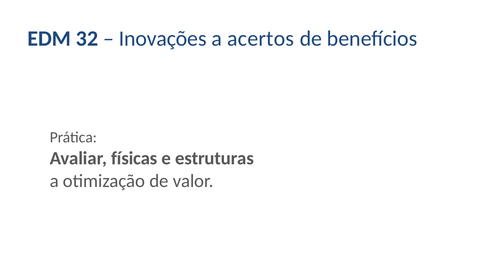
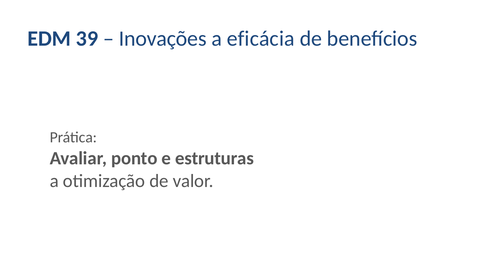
32: 32 -> 39 (87, 39)
acertos: acertos -> eficácia (261, 39)
físicas: físicas -> ponto (134, 158)
